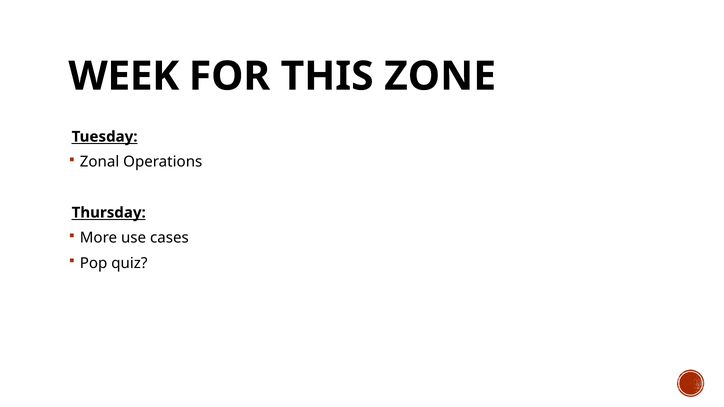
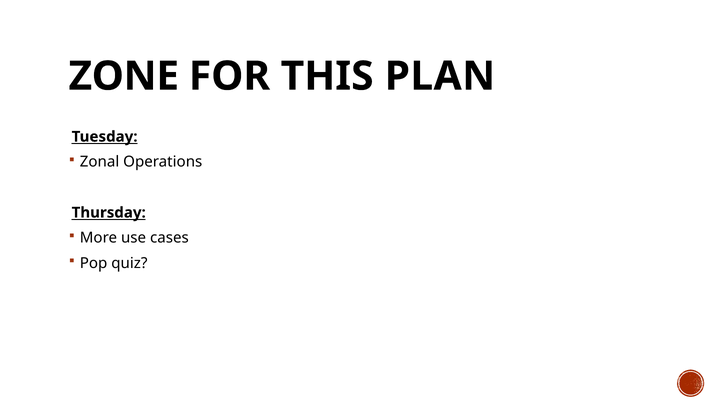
WEEK: WEEK -> ZONE (124, 76)
ZONE: ZONE -> PLAN (440, 76)
